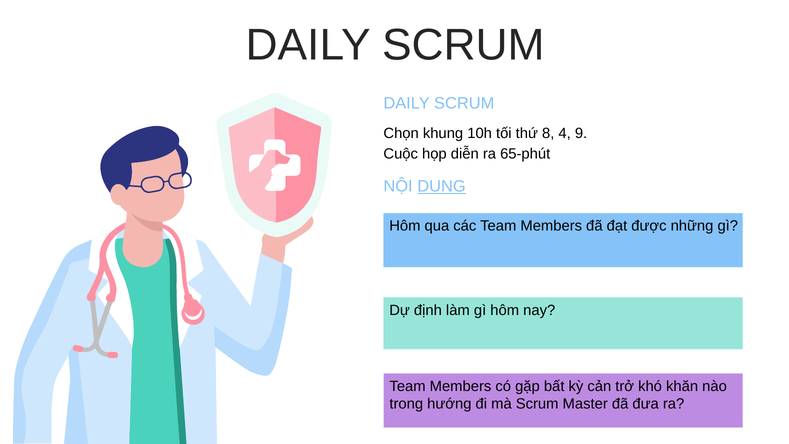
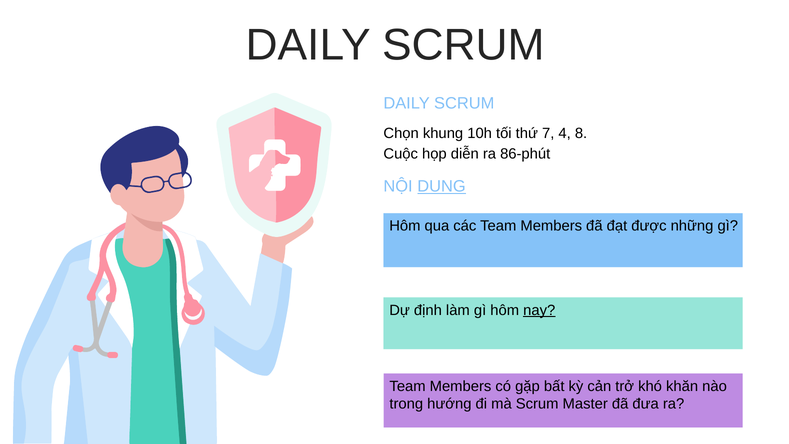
8: 8 -> 7 (548, 133)
9: 9 -> 8 (581, 133)
65‐phút: 65‐phút -> 86‐phút (525, 154)
nay underline: none -> present (539, 310)
